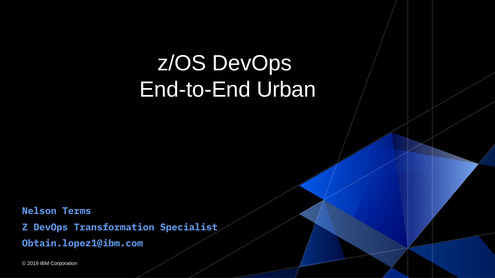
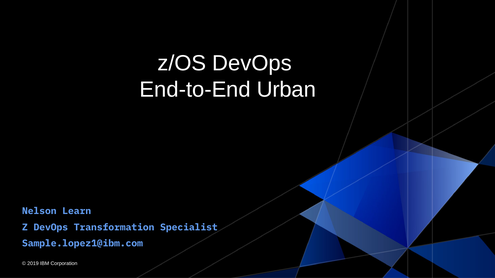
Terms: Terms -> Learn (77, 211)
Obtain.lopez1@ibm.com: Obtain.lopez1@ibm.com -> Sample.lopez1@ibm.com (82, 244)
